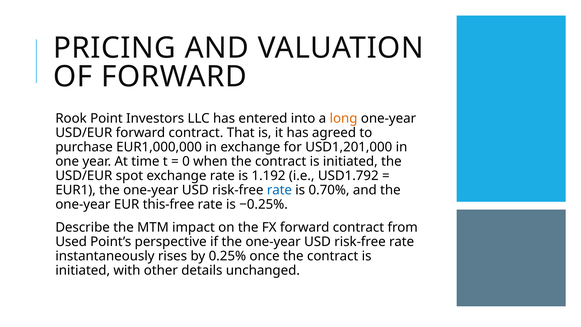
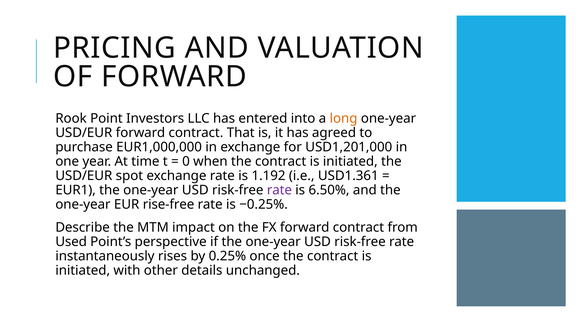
USD1.792: USD1.792 -> USD1.361 (348, 176)
rate colour: blue -> purple (279, 190)
0.70%: 0.70% -> 6.50% (329, 190)
this-free: this-free -> rise-free (169, 204)
